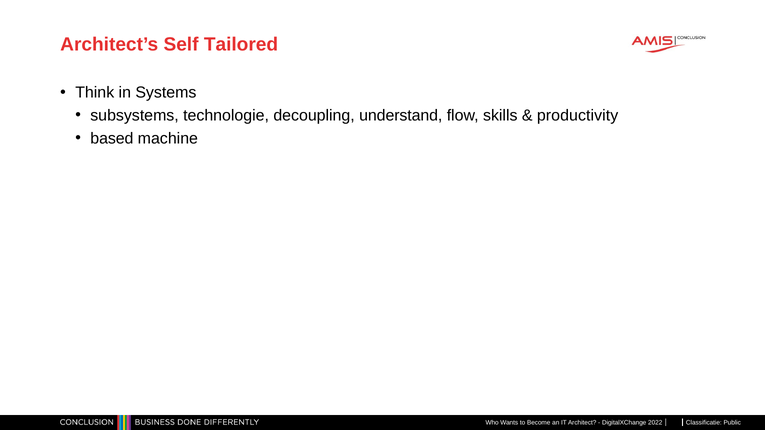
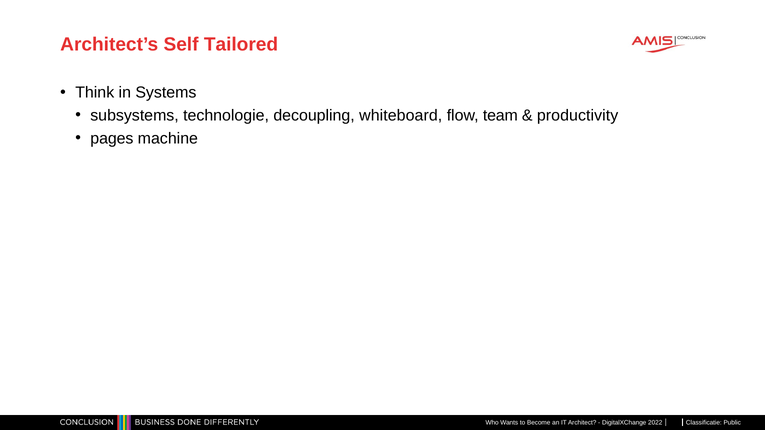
understand: understand -> whiteboard (401, 116)
skills: skills -> team (500, 116)
based: based -> pages (112, 139)
